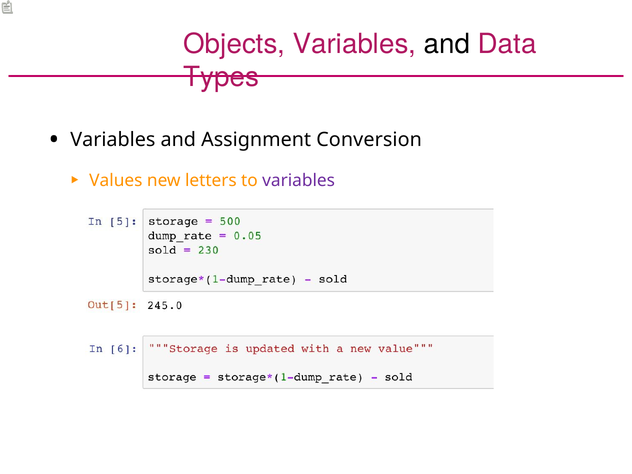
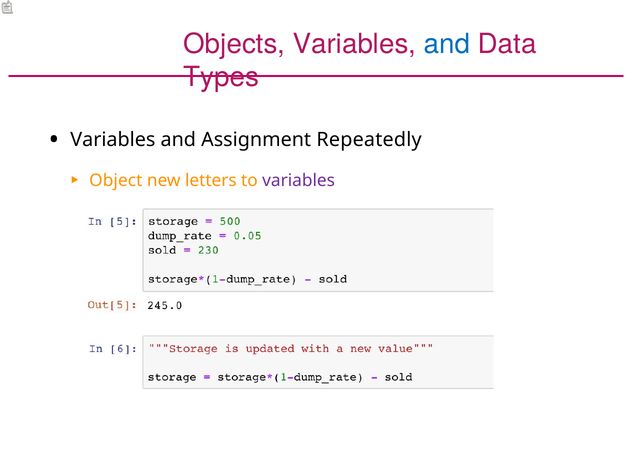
and colour: black -> blue (447, 44)
Conversion: Conversion -> Repeatedly (369, 140)
Values: Values -> Object (116, 181)
